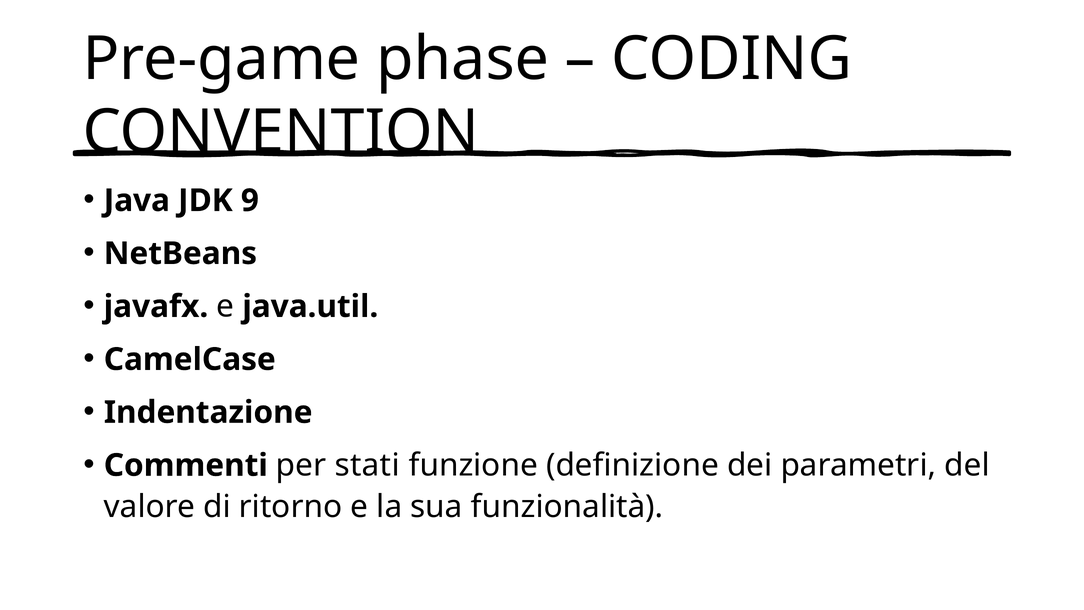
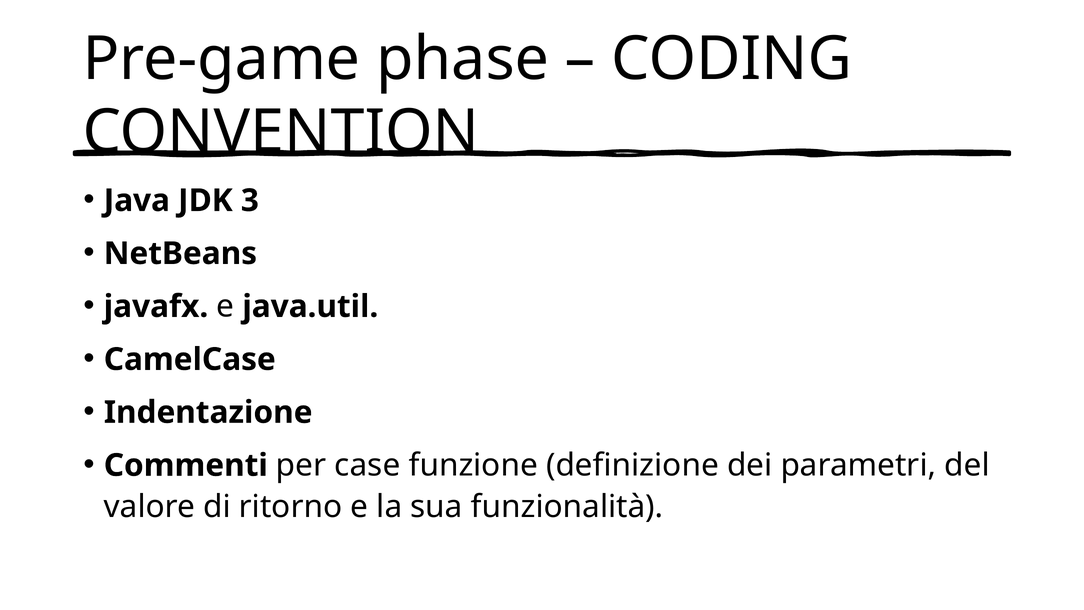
9: 9 -> 3 (250, 200)
stati: stati -> case (367, 465)
